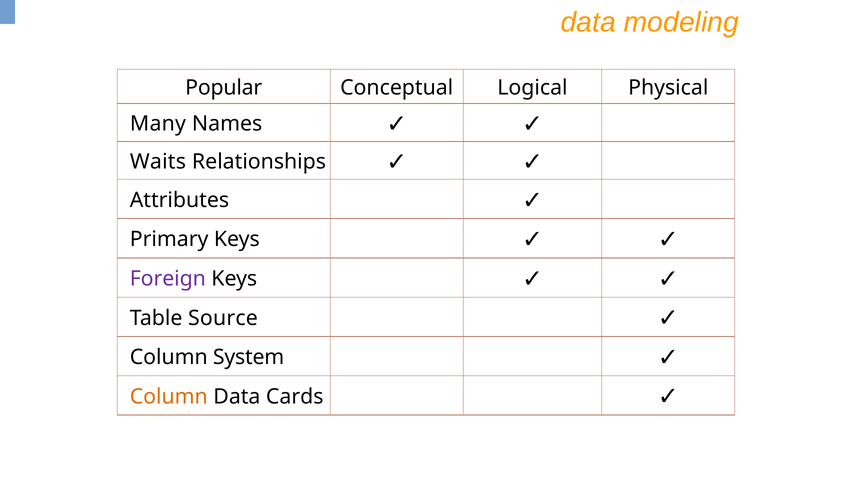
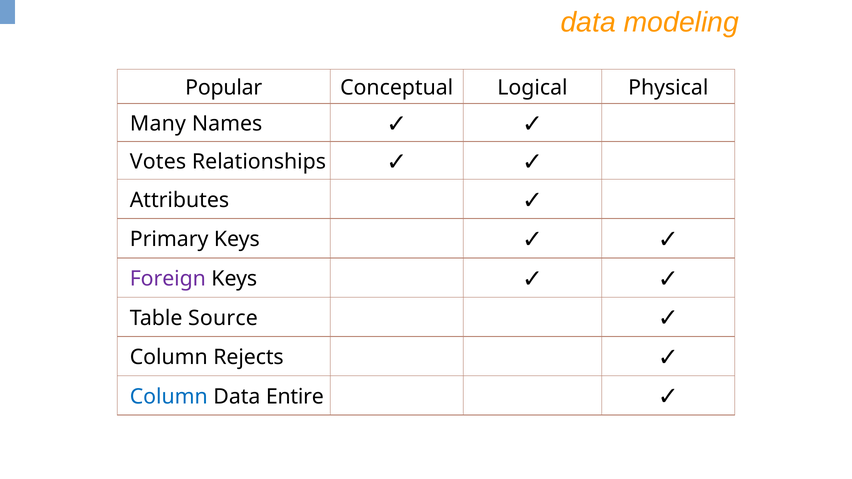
Waits: Waits -> Votes (158, 162)
System: System -> Rejects (249, 357)
Column colour: orange -> blue (169, 397)
Cards: Cards -> Entire (295, 397)
